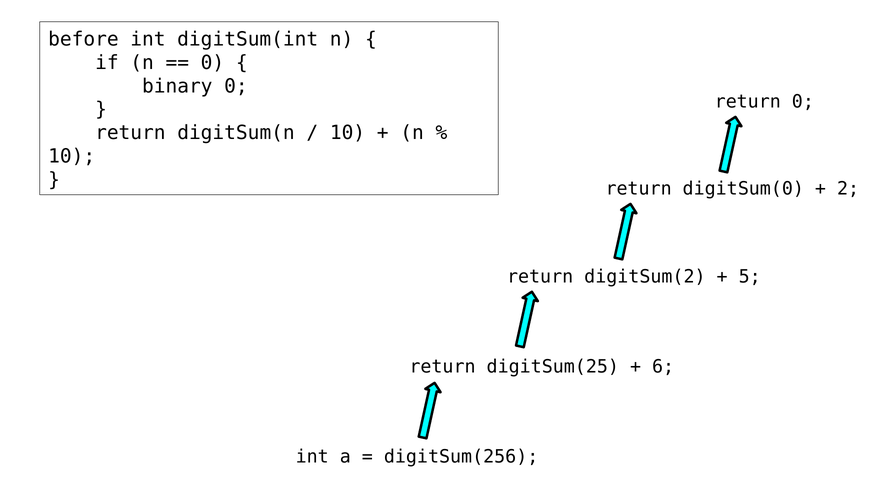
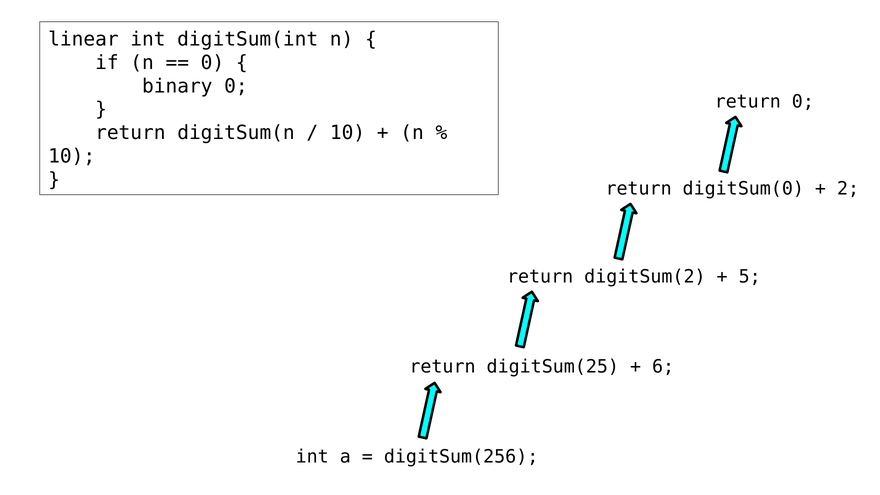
before: before -> linear (83, 39)
